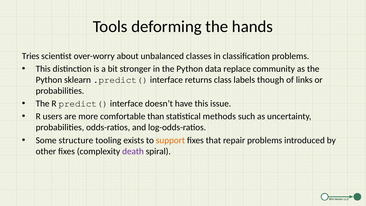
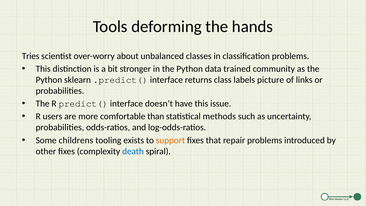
replace: replace -> trained (237, 69)
though: though -> picture (271, 80)
structure: structure -> childrens (76, 140)
death colour: purple -> blue (133, 151)
